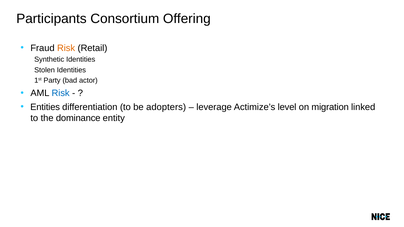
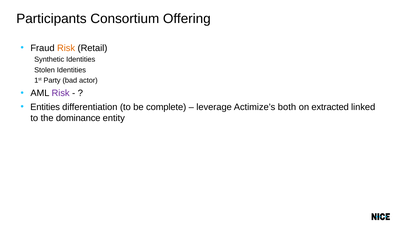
Risk colour: blue -> purple (61, 93)
adopters: adopters -> complete (166, 107)
level: level -> both (287, 107)
migration: migration -> extracted (330, 107)
